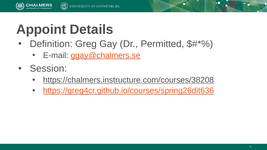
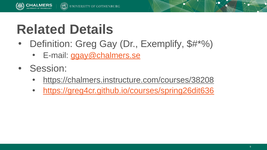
Appoint: Appoint -> Related (41, 29)
Permitted: Permitted -> Exemplify (162, 44)
